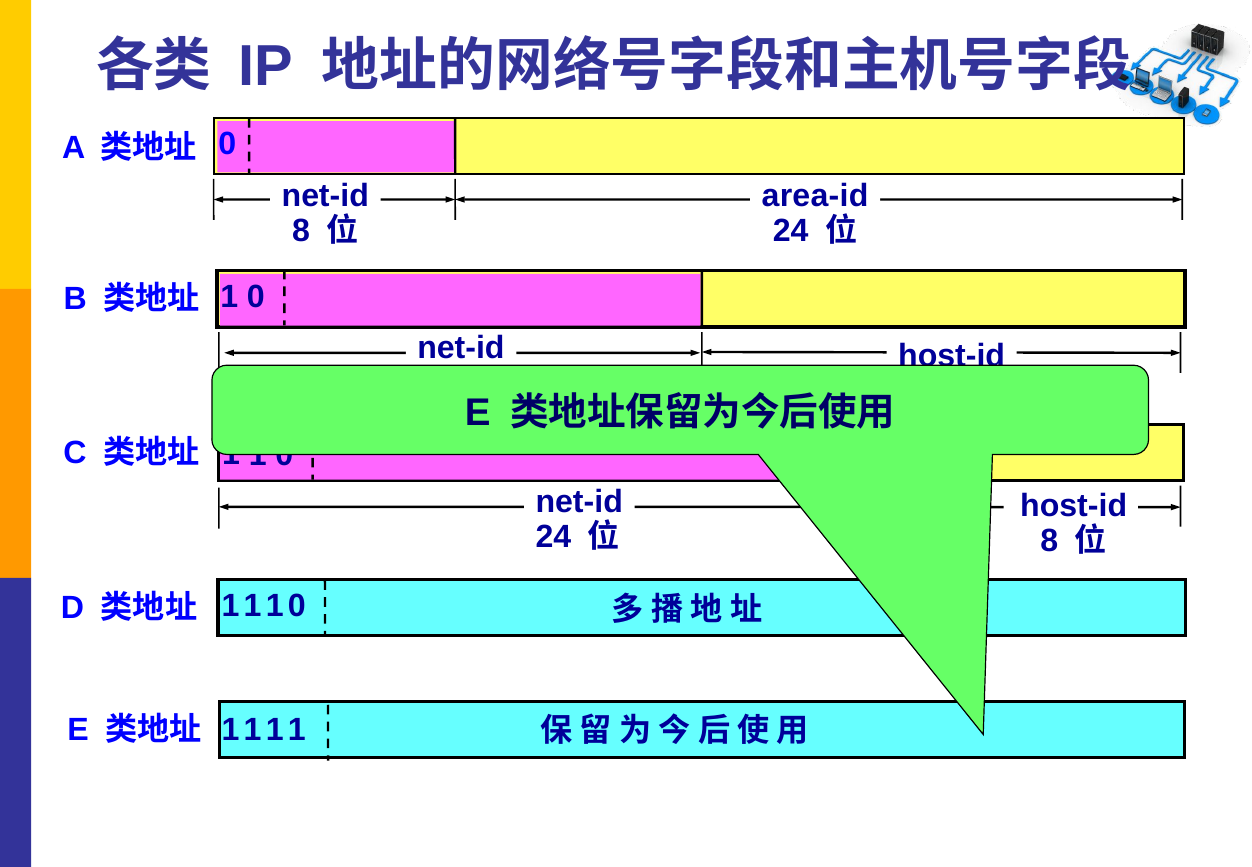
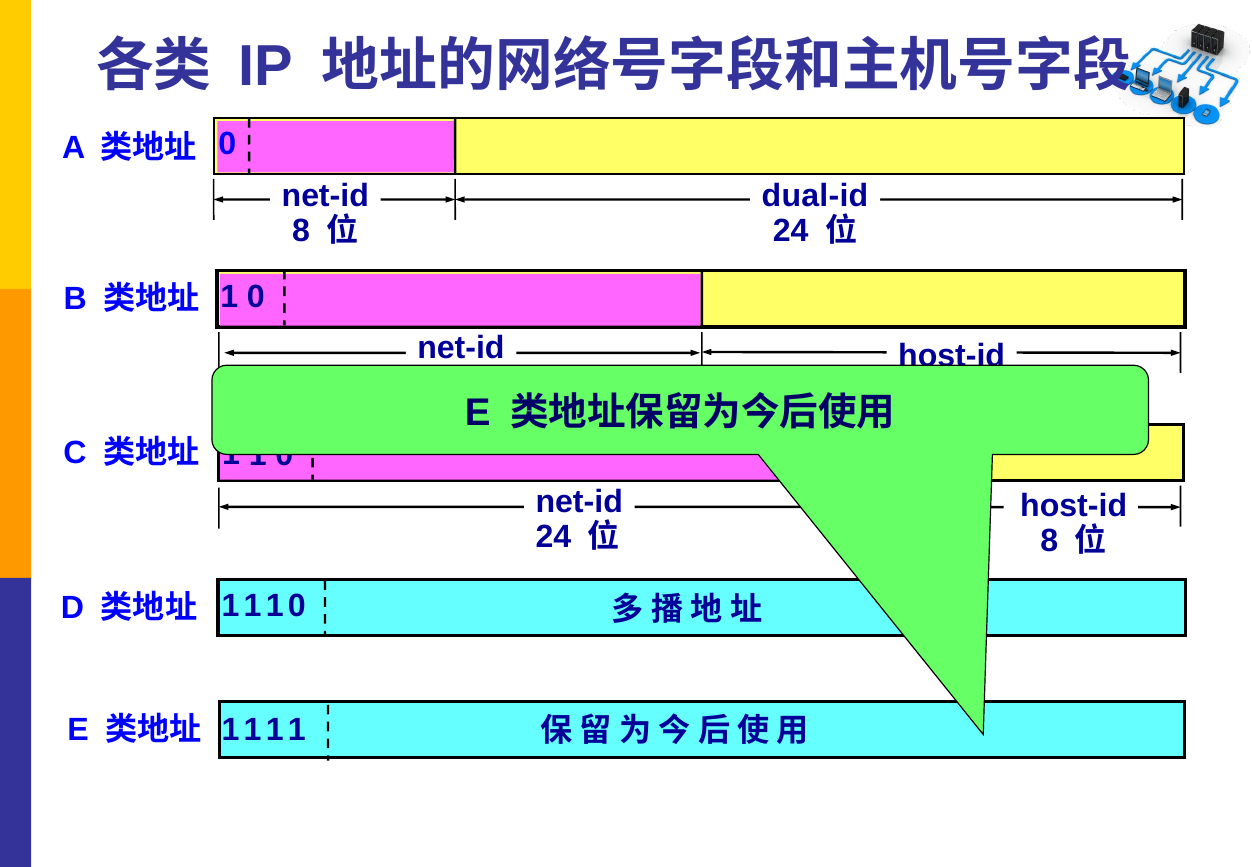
area-id: area-id -> dual-id (815, 196)
